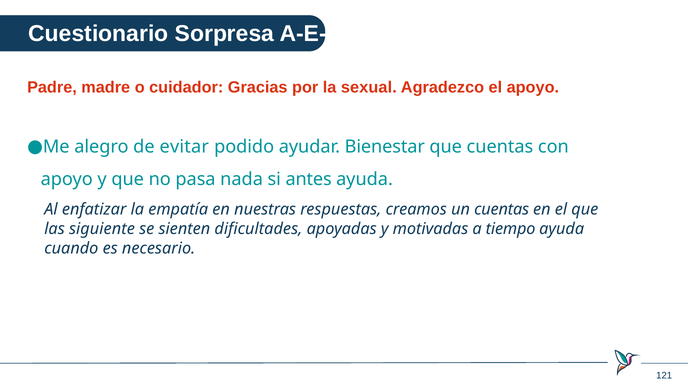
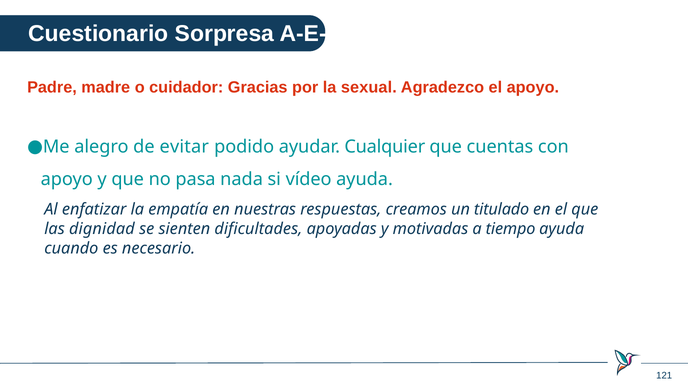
Bienestar: Bienestar -> Cualquier (385, 147)
antes: antes -> vídeo (309, 179)
un cuentas: cuentas -> titulado (502, 209)
siguiente: siguiente -> dignidad (102, 229)
